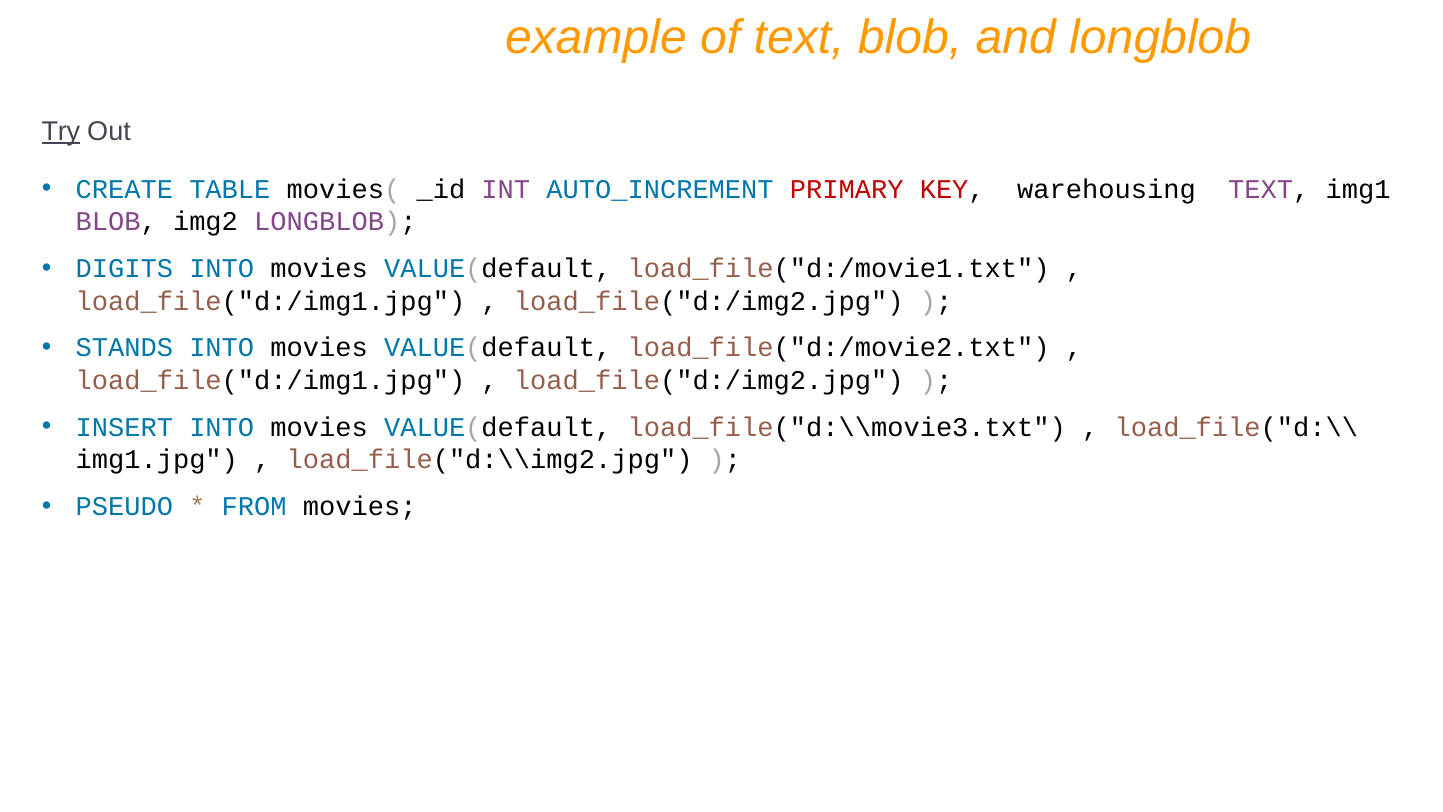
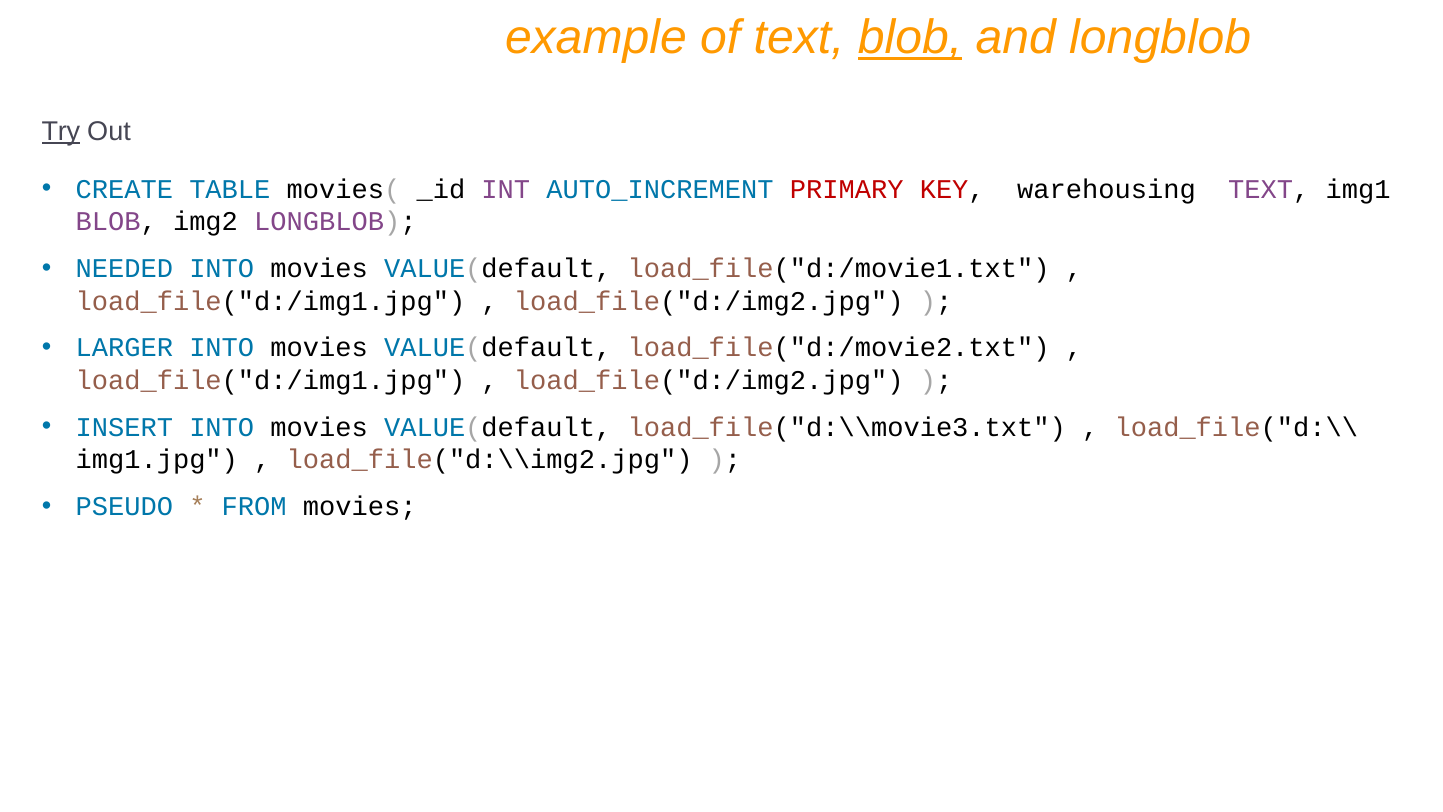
blob underline: none -> present (910, 38)
DIGITS: DIGITS -> NEEDED (124, 269)
STANDS: STANDS -> LARGER (124, 348)
